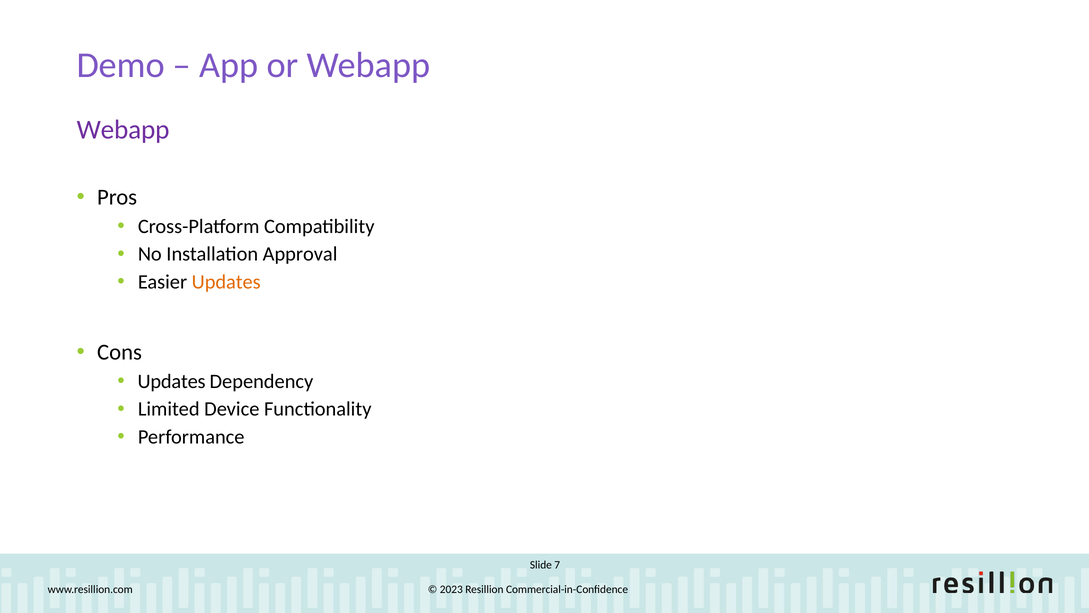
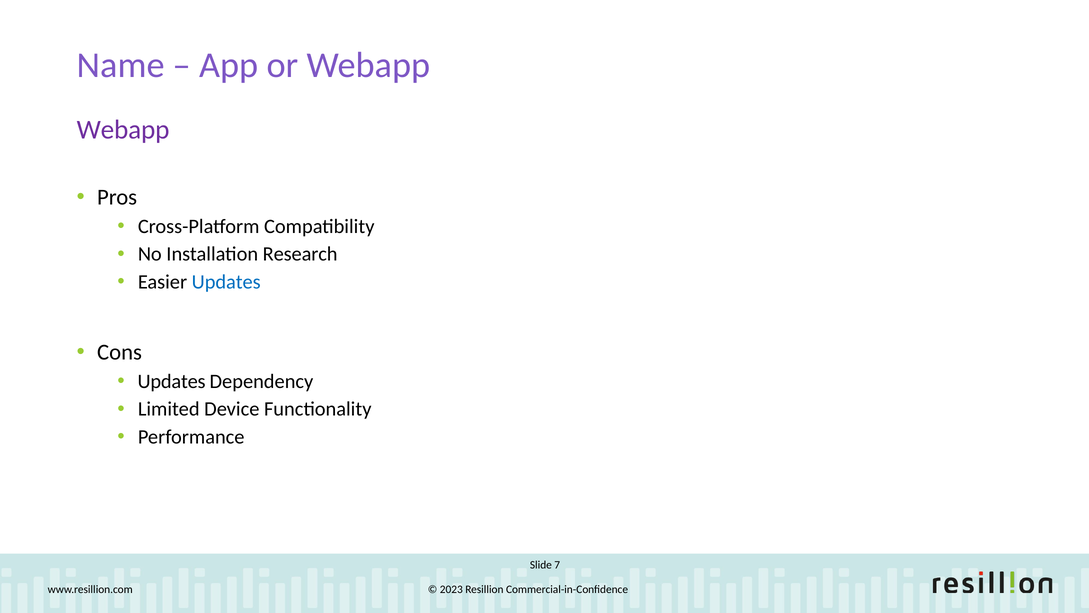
Demo: Demo -> Name (121, 65)
Approval: Approval -> Research (300, 254)
Updates colour: orange -> blue (226, 282)
